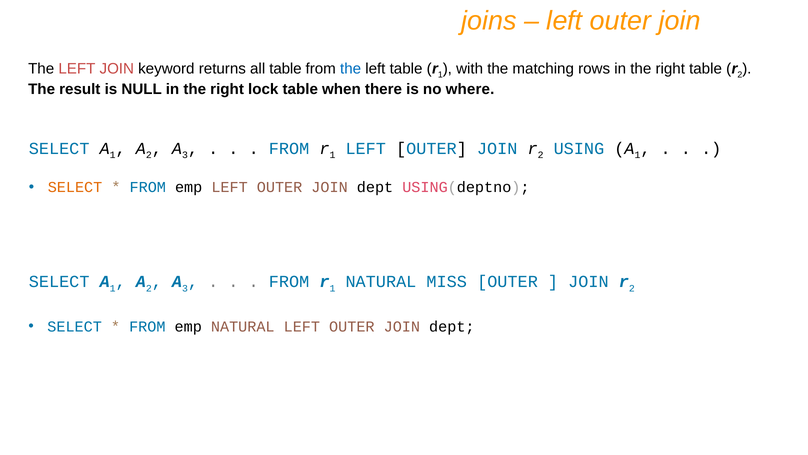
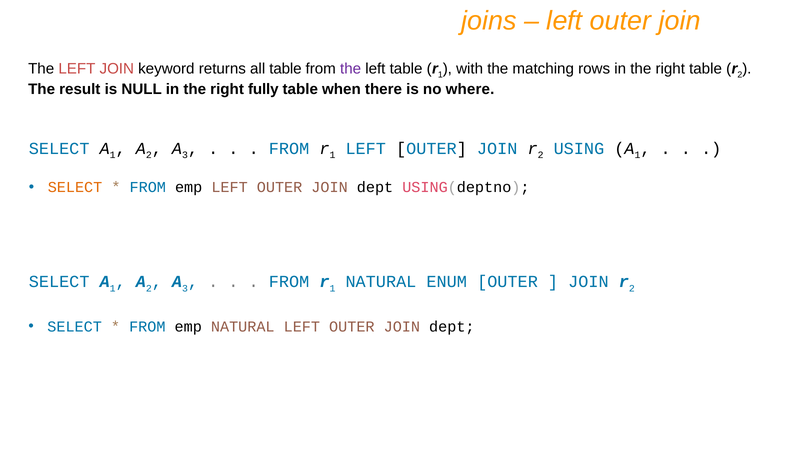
the colour: blue -> purple (351, 69)
lock: lock -> fully (263, 89)
MISS: MISS -> ENUM (447, 282)
